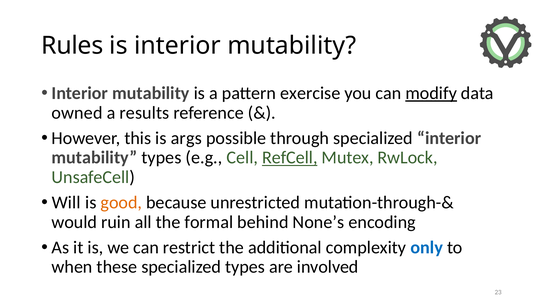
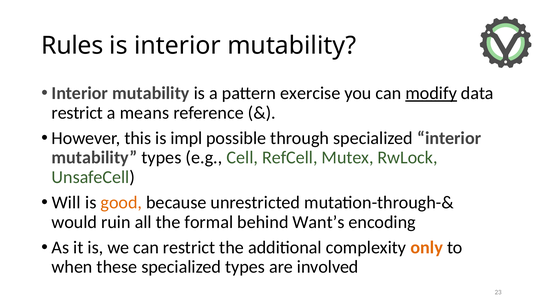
owned: owned -> restrict (77, 113)
results: results -> means (144, 113)
args: args -> impl (186, 138)
RefCell underline: present -> none (290, 157)
None’s: None’s -> Want’s (318, 222)
only colour: blue -> orange (427, 247)
